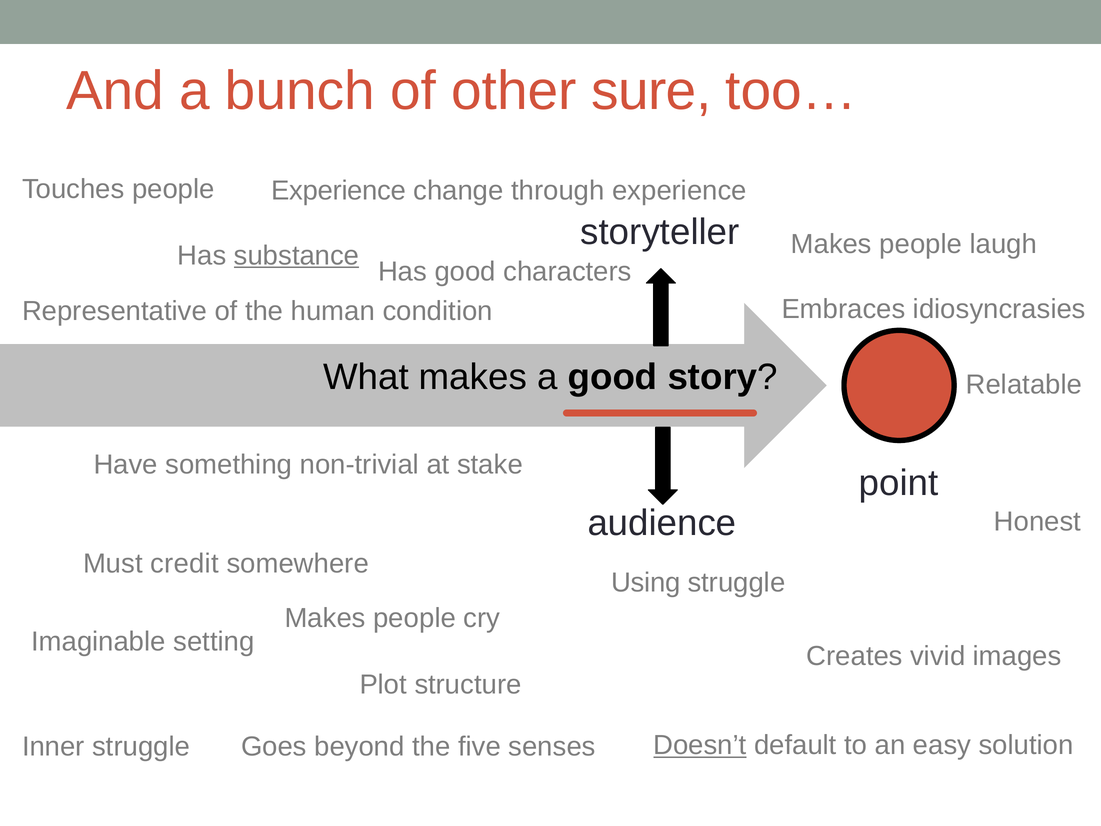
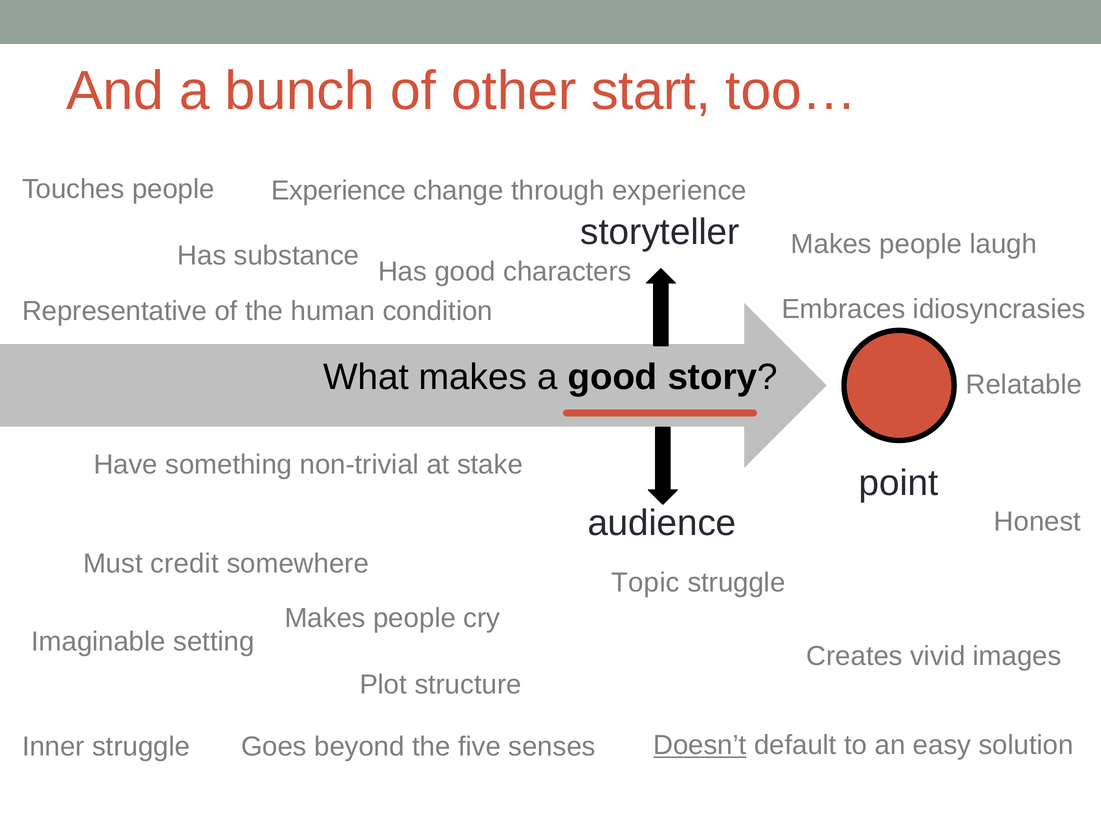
sure: sure -> start (651, 91)
substance underline: present -> none (297, 255)
Using: Using -> Topic (646, 583)
